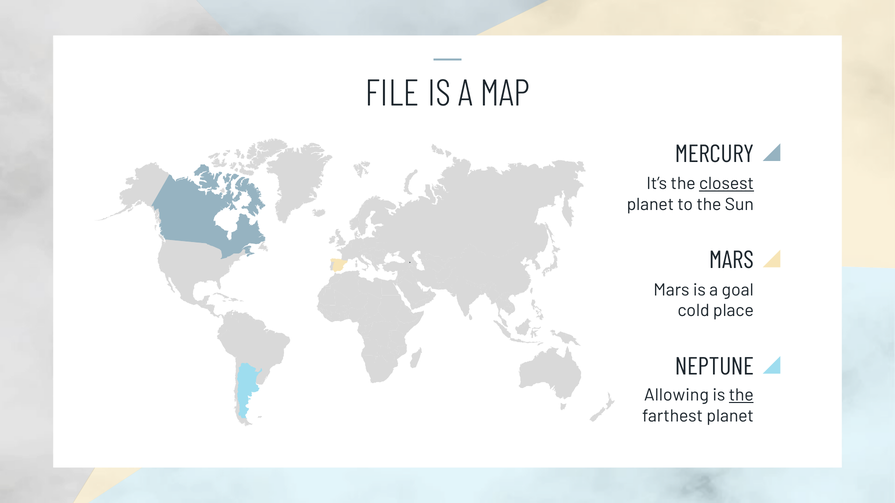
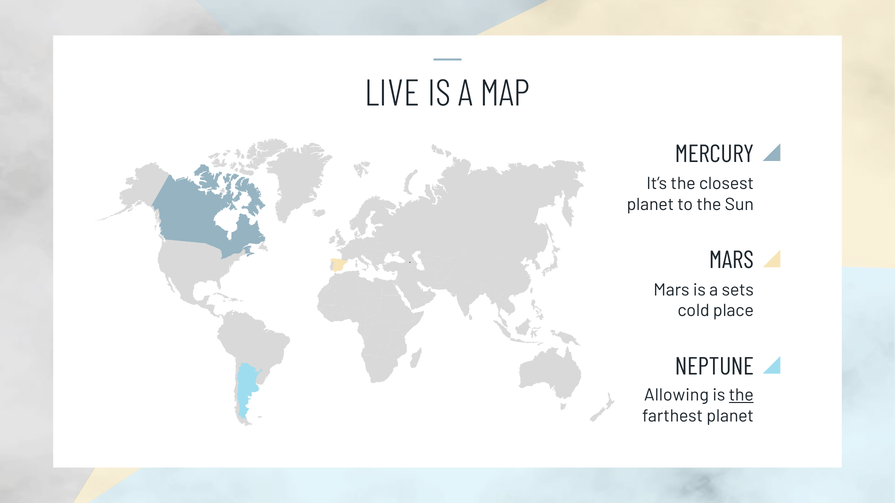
FILE: FILE -> LIVE (392, 93)
closest underline: present -> none (726, 184)
goal: goal -> sets (738, 290)
